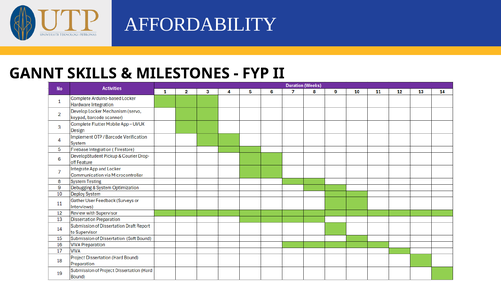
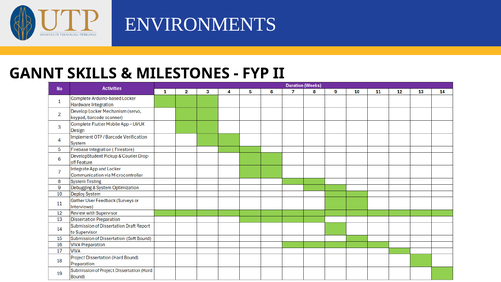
AFFORDABILITY: AFFORDABILITY -> ENVIRONMENTS (201, 24)
